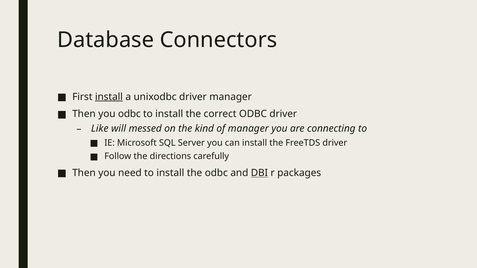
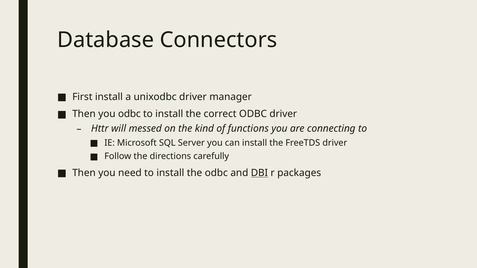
install underline: present -> none (109, 97)
Like: Like -> Httr (100, 129)
of manager: manager -> functions (248, 129)
